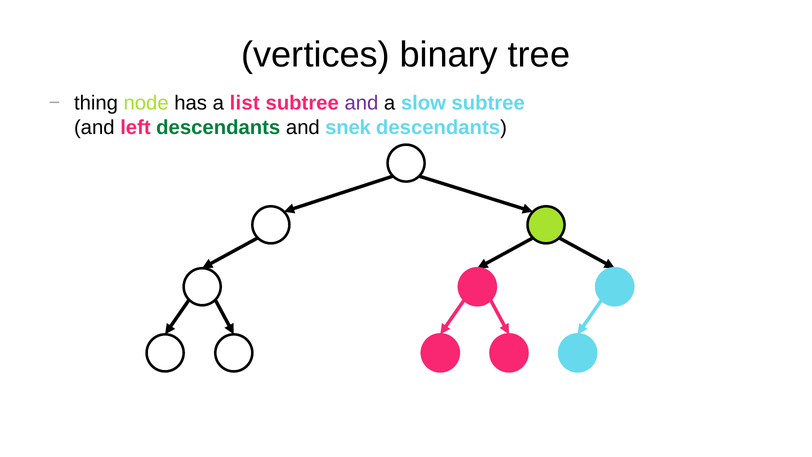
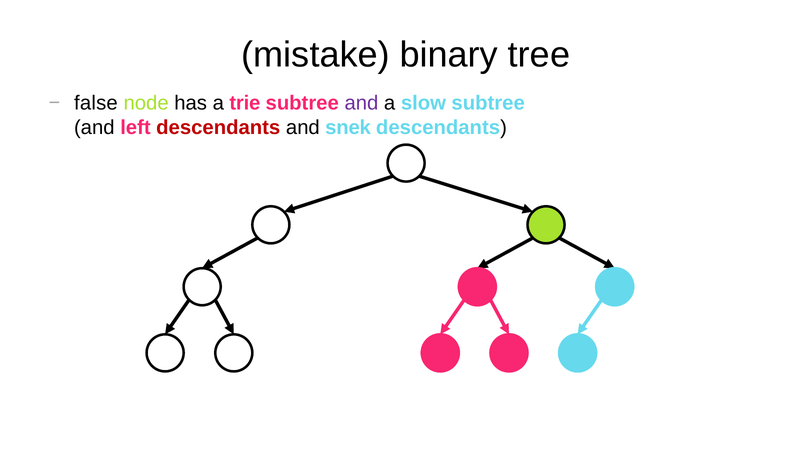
vertices: vertices -> mistake (316, 55)
thing: thing -> false (96, 103)
list: list -> trie (245, 103)
descendants colour: green -> red (218, 128)
